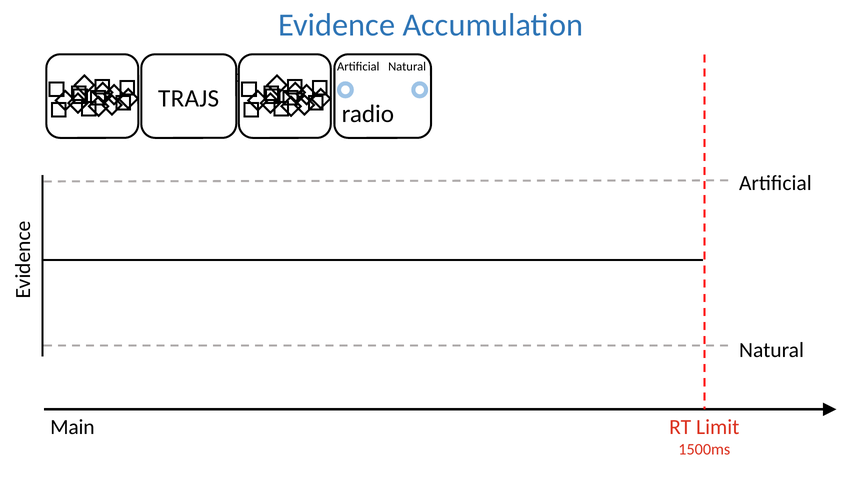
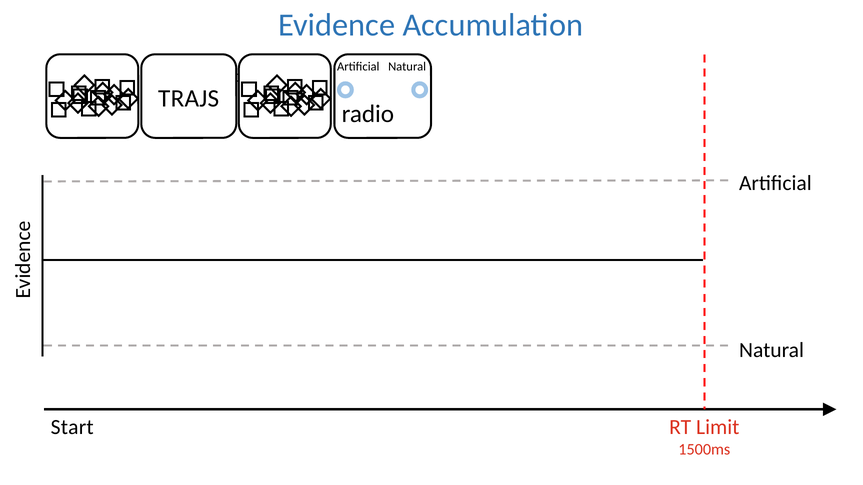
Main: Main -> Start (72, 427)
